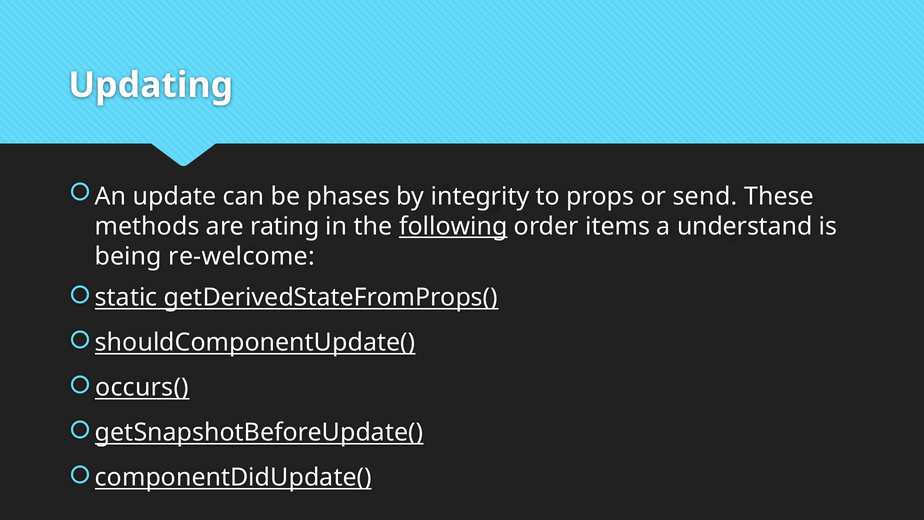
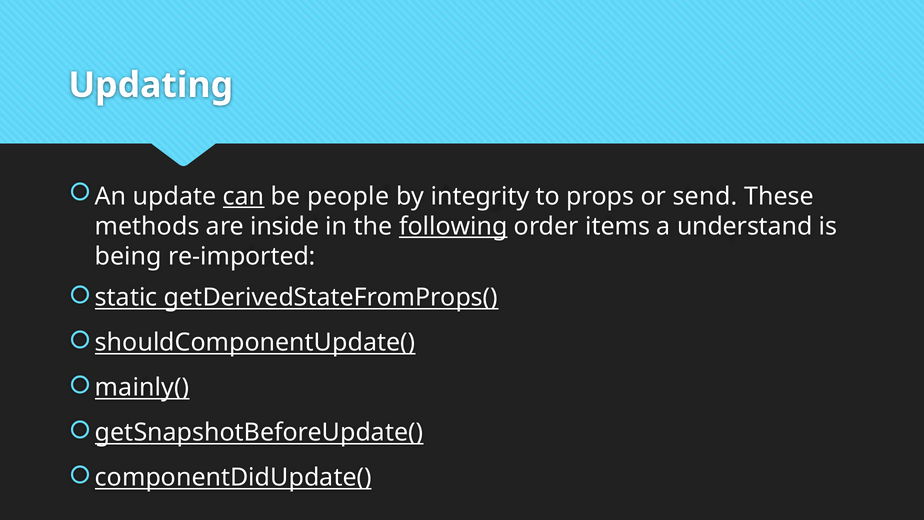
can underline: none -> present (244, 196)
phases: phases -> people (348, 196)
rating: rating -> inside (285, 226)
re-welcome: re-welcome -> re-imported (242, 256)
occurs(: occurs( -> mainly( (142, 387)
